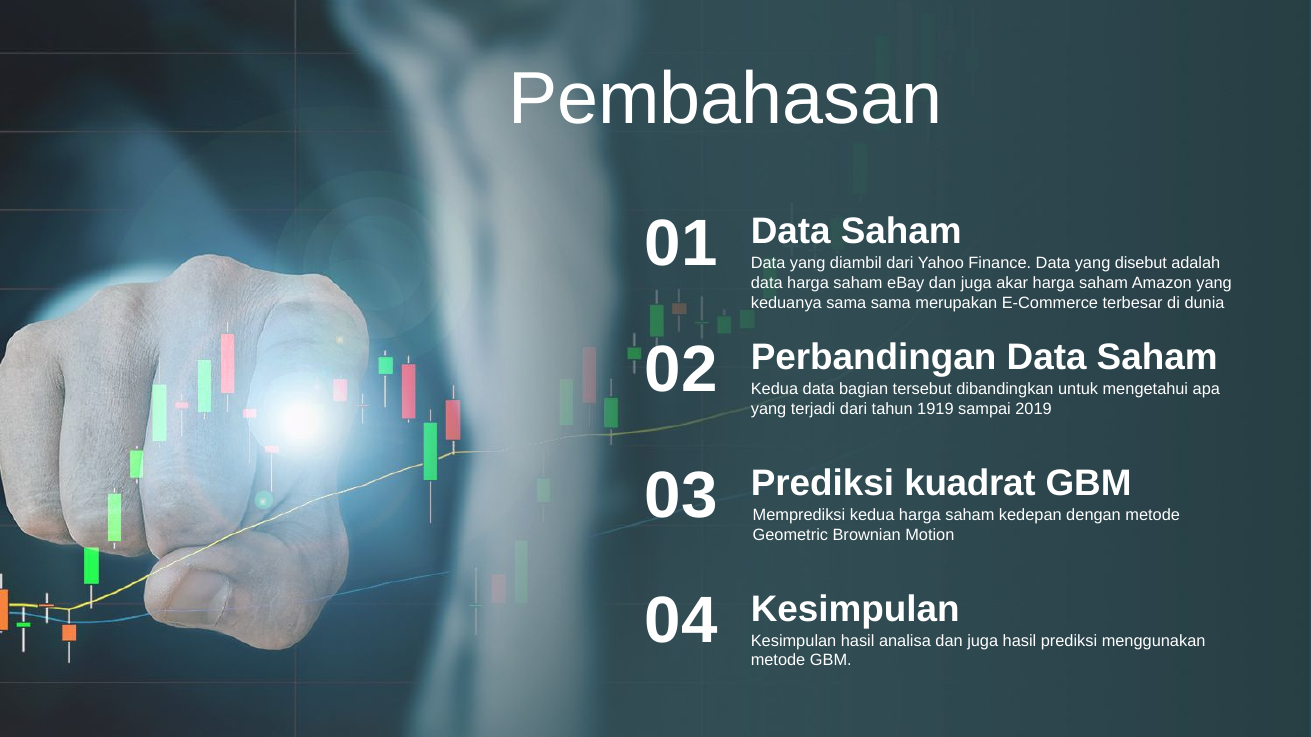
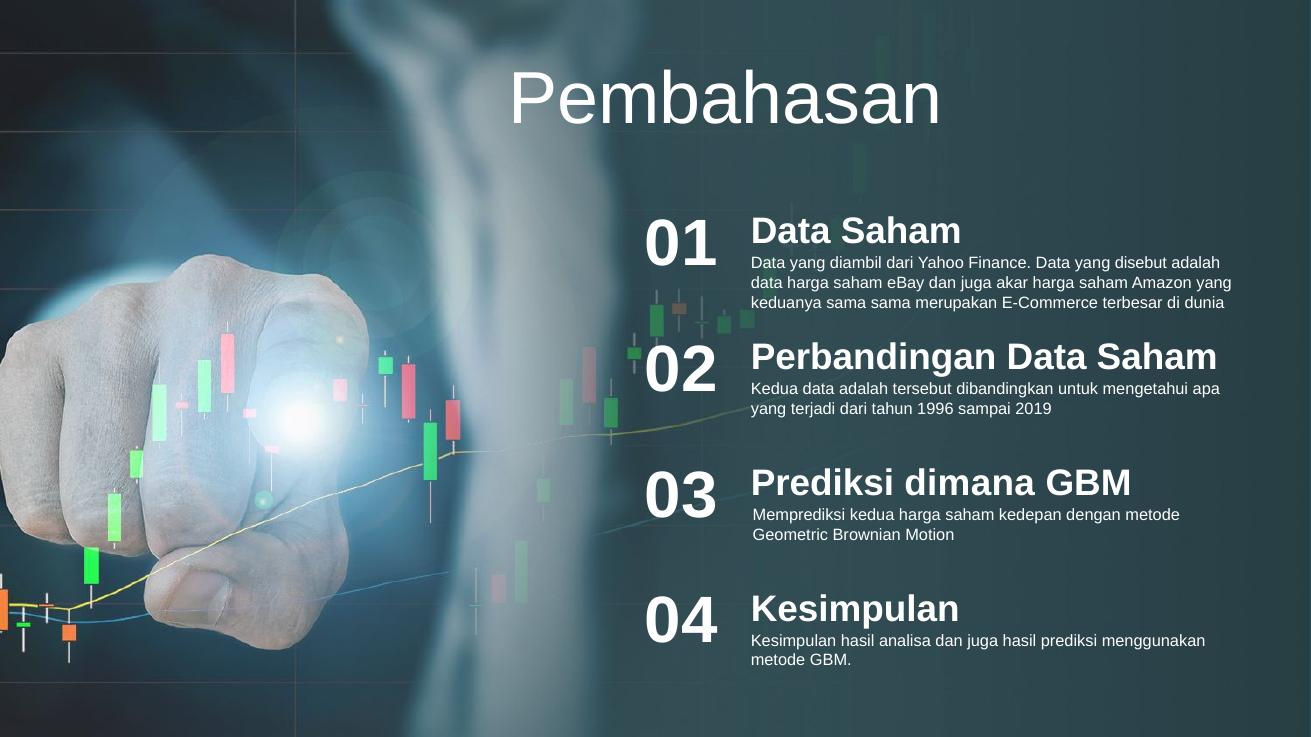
data bagian: bagian -> adalah (864, 389)
1919: 1919 -> 1996 (935, 409)
kuadrat: kuadrat -> dimana (970, 483)
